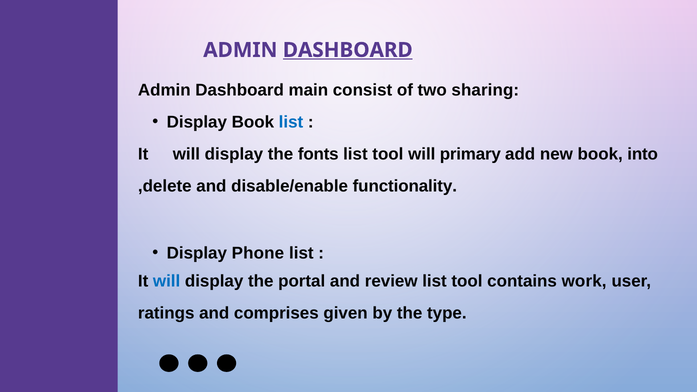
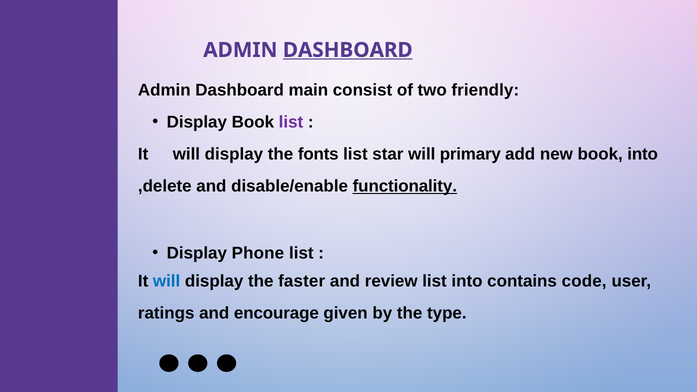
sharing: sharing -> friendly (485, 90)
list colour: blue -> purple (291, 122)
tool: tool -> star (388, 154)
functionality underline: none -> present (405, 186)
portal: portal -> faster (302, 281)
review list tool: tool -> into (467, 281)
work: work -> code (584, 281)
comprises: comprises -> encourage (276, 313)
